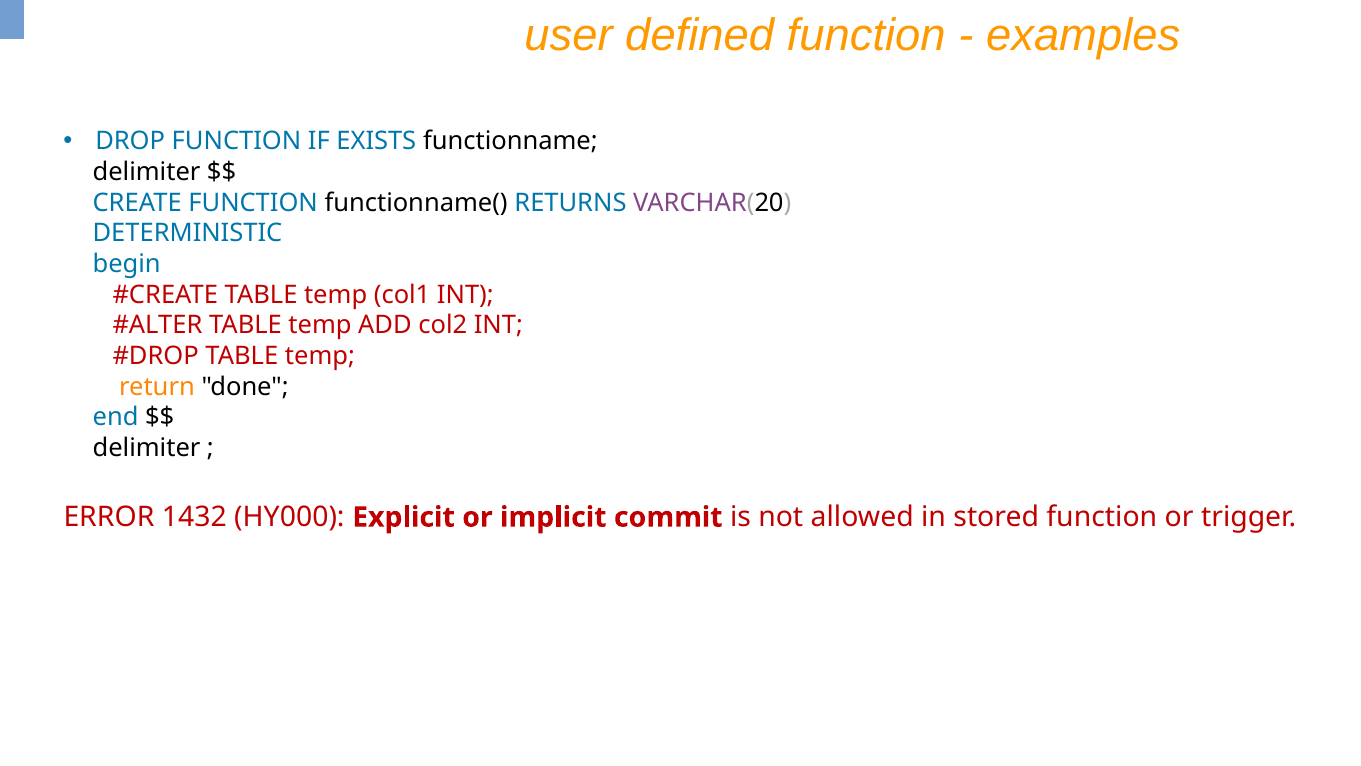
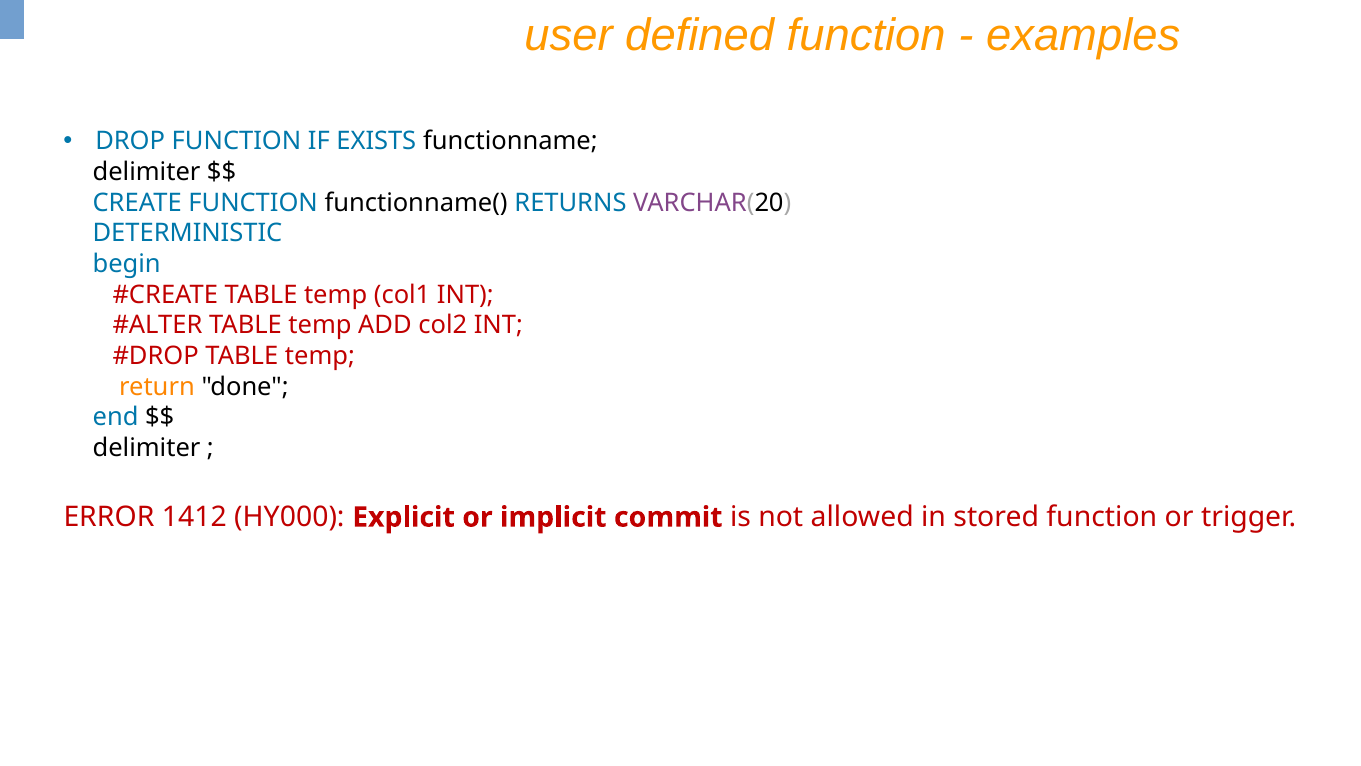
1432: 1432 -> 1412 (194, 517)
